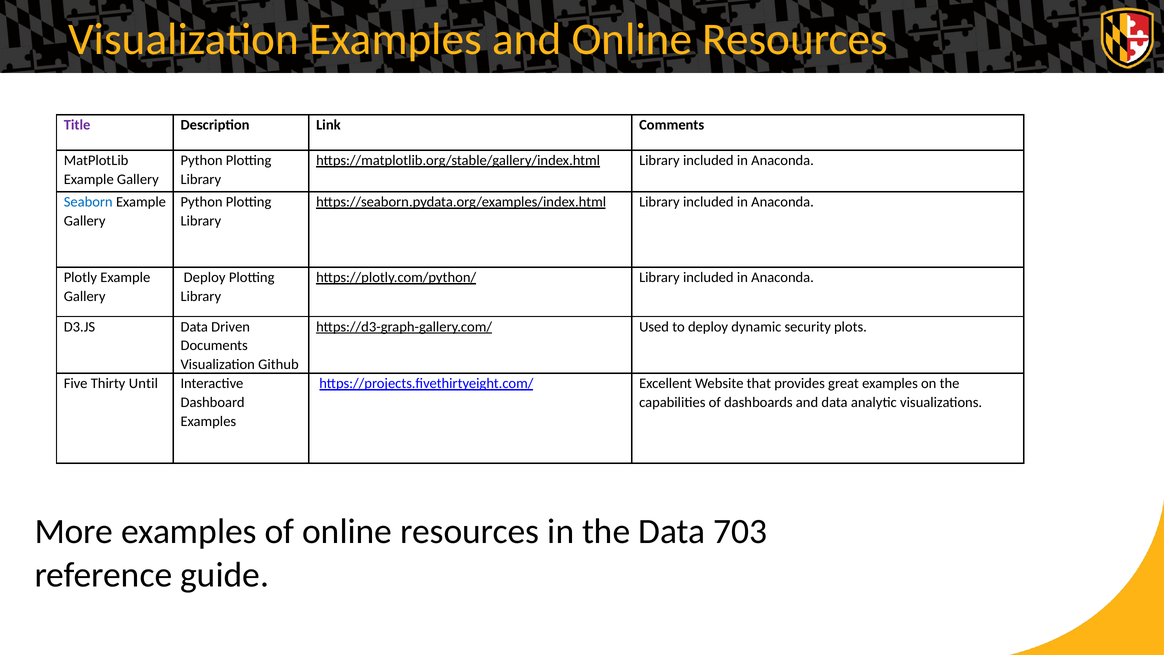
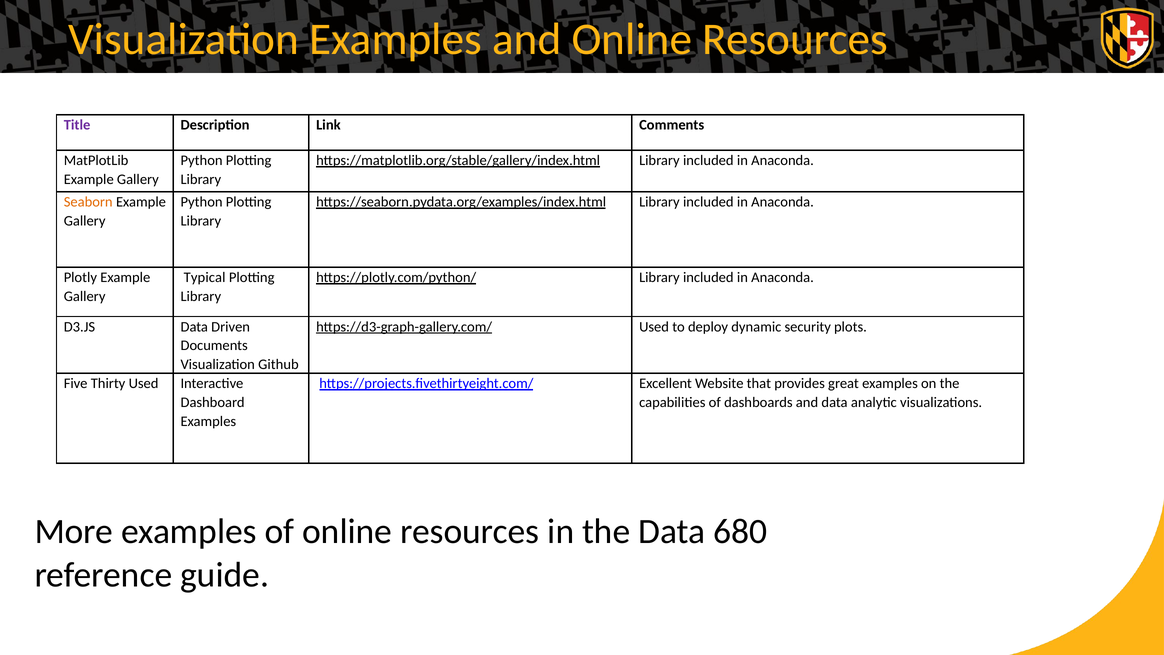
Seaborn colour: blue -> orange (88, 202)
Deploy: Deploy -> Typical (205, 277)
Thirty Until: Until -> Used (144, 383)
703: 703 -> 680 (740, 531)
